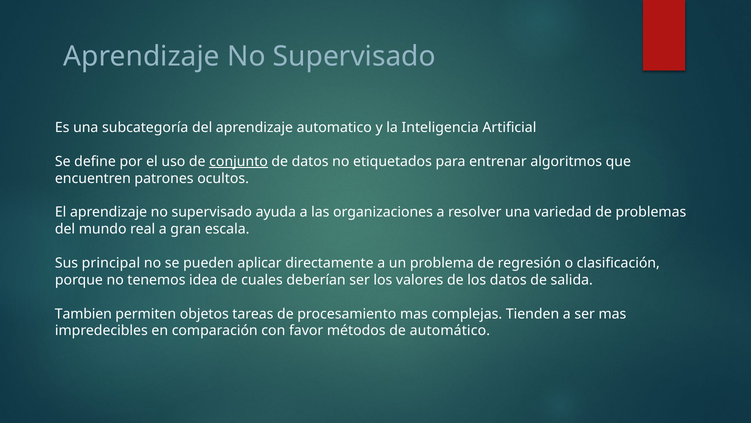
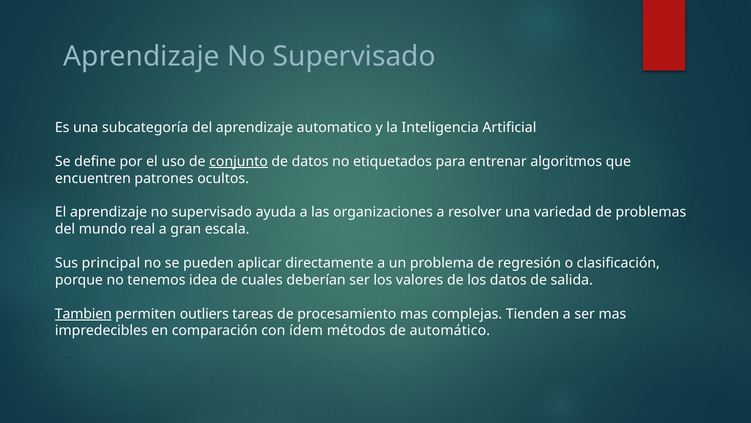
Tambien underline: none -> present (83, 313)
objetos: objetos -> outliers (204, 313)
favor: favor -> ídem (306, 330)
